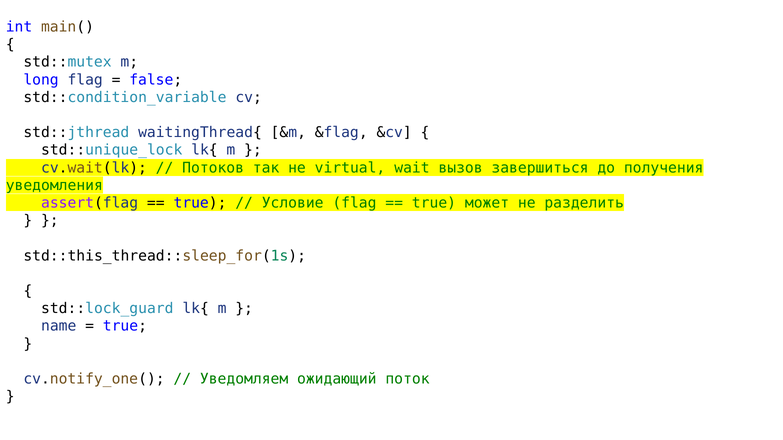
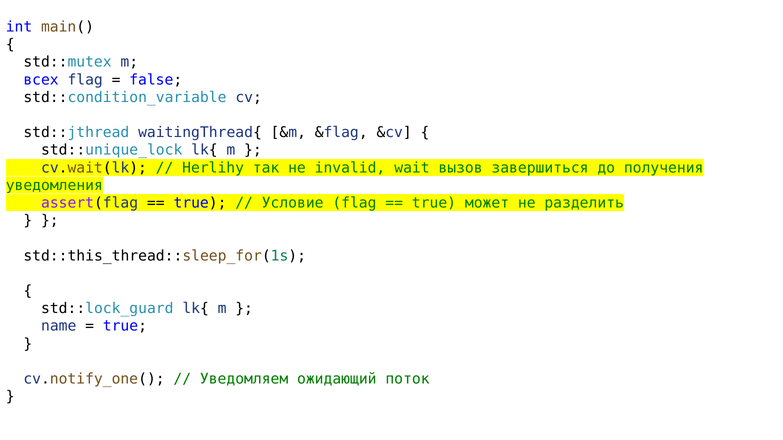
long: long -> всех (41, 80)
Потоков: Потоков -> Herlihy (213, 168)
virtual: virtual -> invalid (350, 168)
